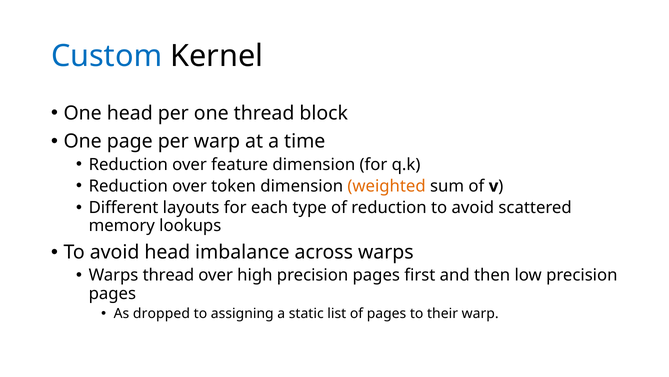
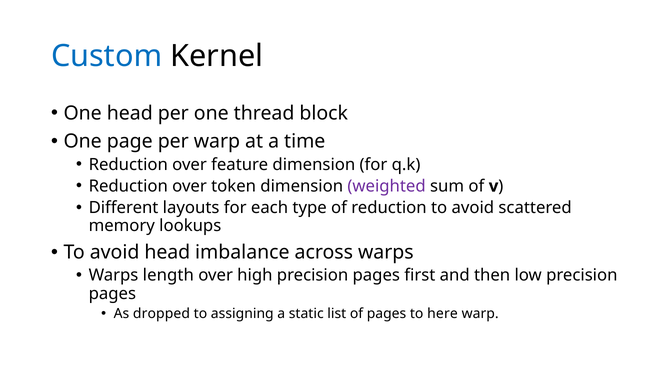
weighted colour: orange -> purple (387, 186)
Warps thread: thread -> length (168, 275)
their: their -> here (443, 313)
